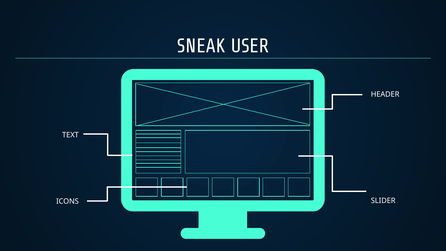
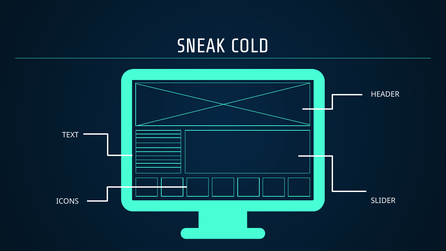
USER: USER -> COLD (250, 46)
